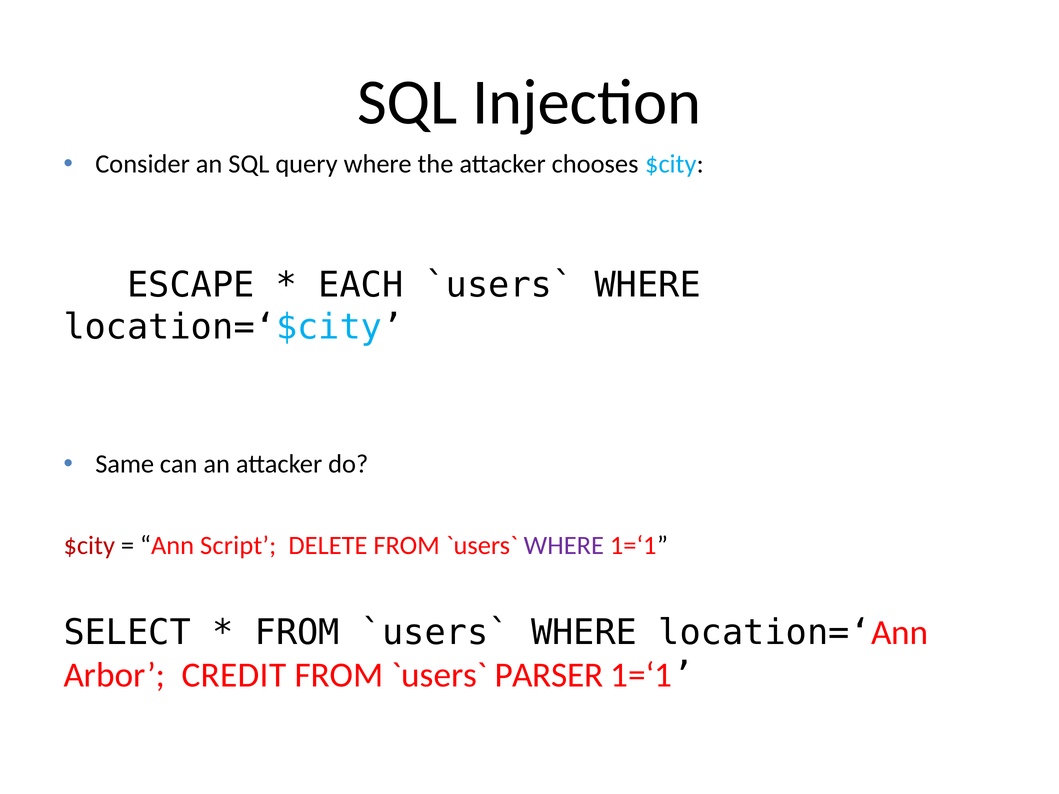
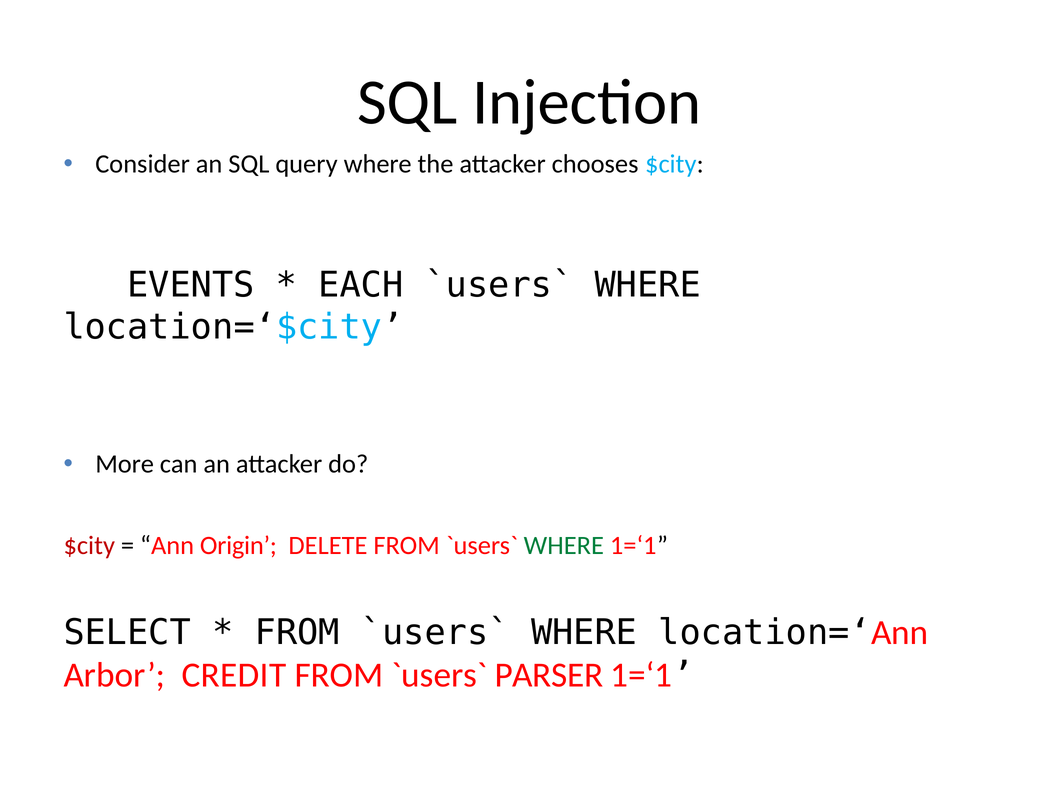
ESCAPE: ESCAPE -> EVENTS (191, 285)
Same: Same -> More (125, 464)
Script: Script -> Origin (238, 546)
WHERE colour: purple -> green (564, 546)
